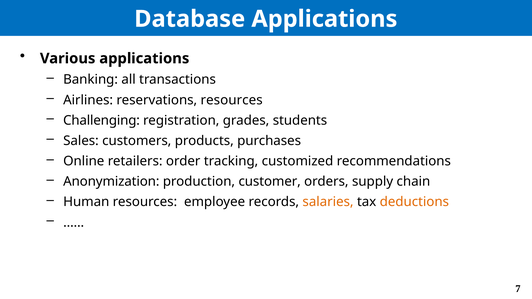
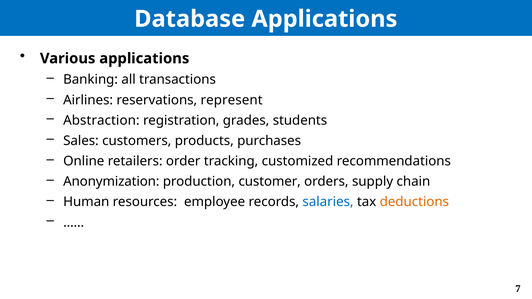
reservations resources: resources -> represent (232, 100)
Challenging: Challenging -> Abstraction (101, 120)
salaries colour: orange -> blue (328, 202)
